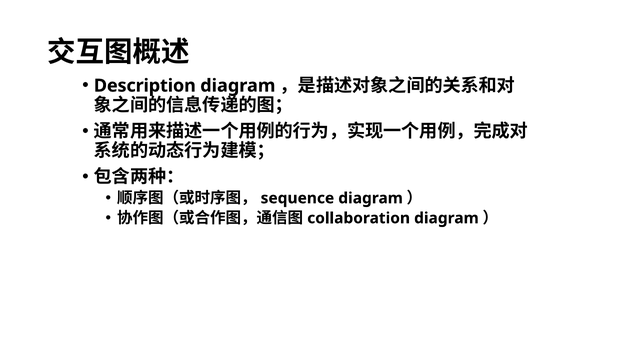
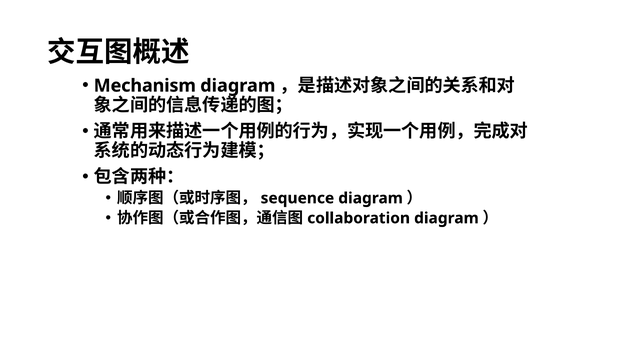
Description: Description -> Mechanism (145, 86)
